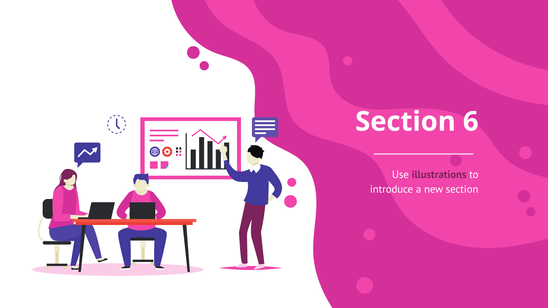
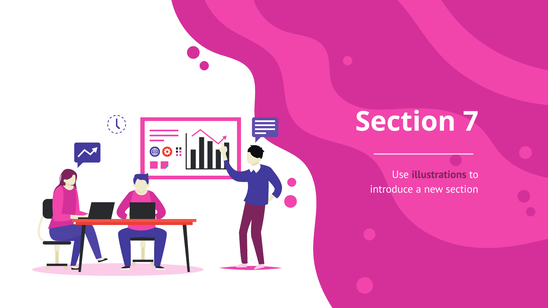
6: 6 -> 7 (471, 122)
